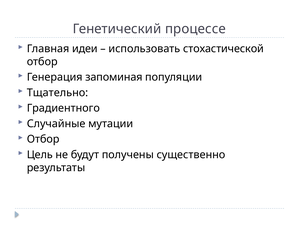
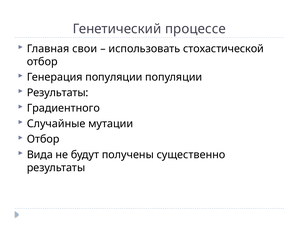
идеи: идеи -> свои (85, 49)
Генерация запоминая: запоминая -> популяции (114, 77)
Тщательно: Тщательно -> Результаты (58, 92)
Цель: Цель -> Вида (40, 154)
